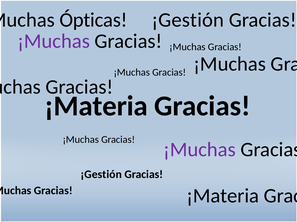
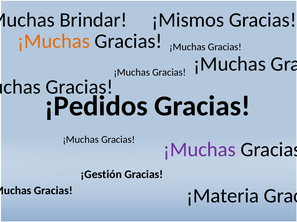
Ópticas: Ópticas -> Brindar (93, 20)
¡Gestión: ¡Gestión -> ¡Mismos (188, 20)
¡Muchas colour: purple -> orange (54, 41)
¡Materia: ¡Materia -> ¡Pedidos (96, 106)
